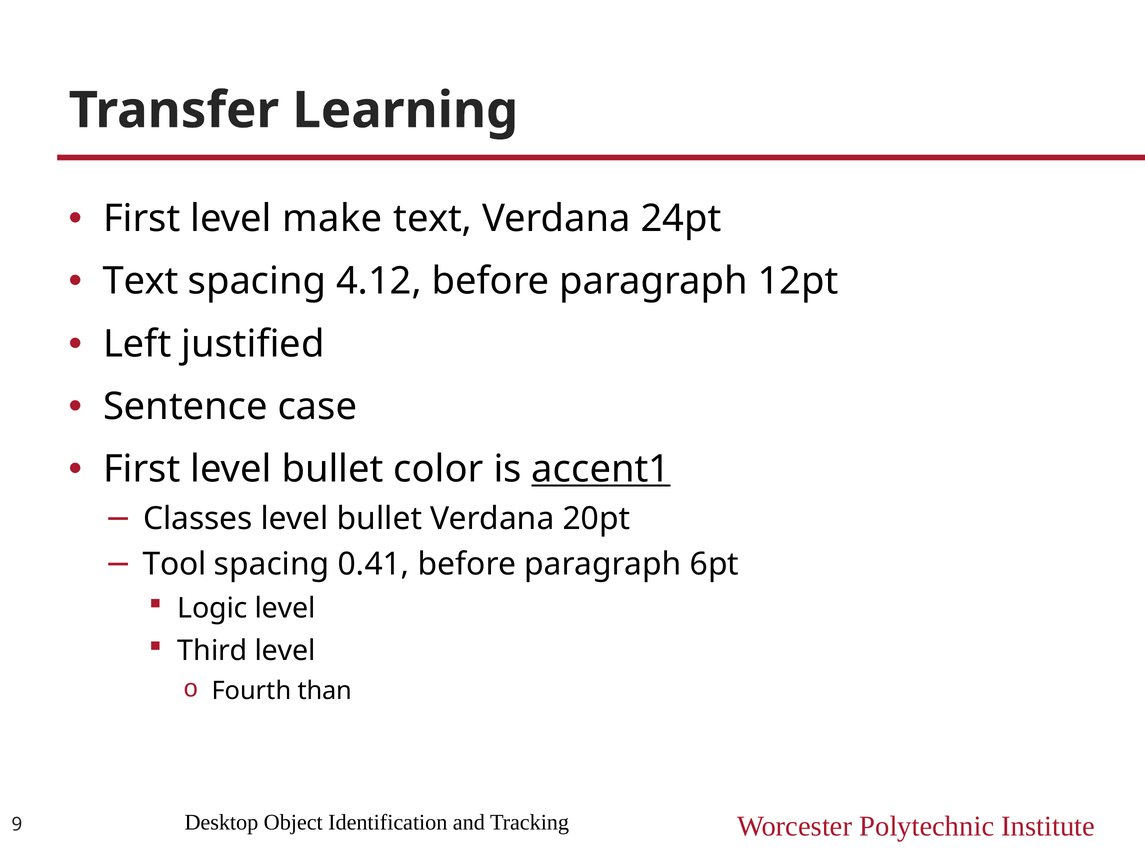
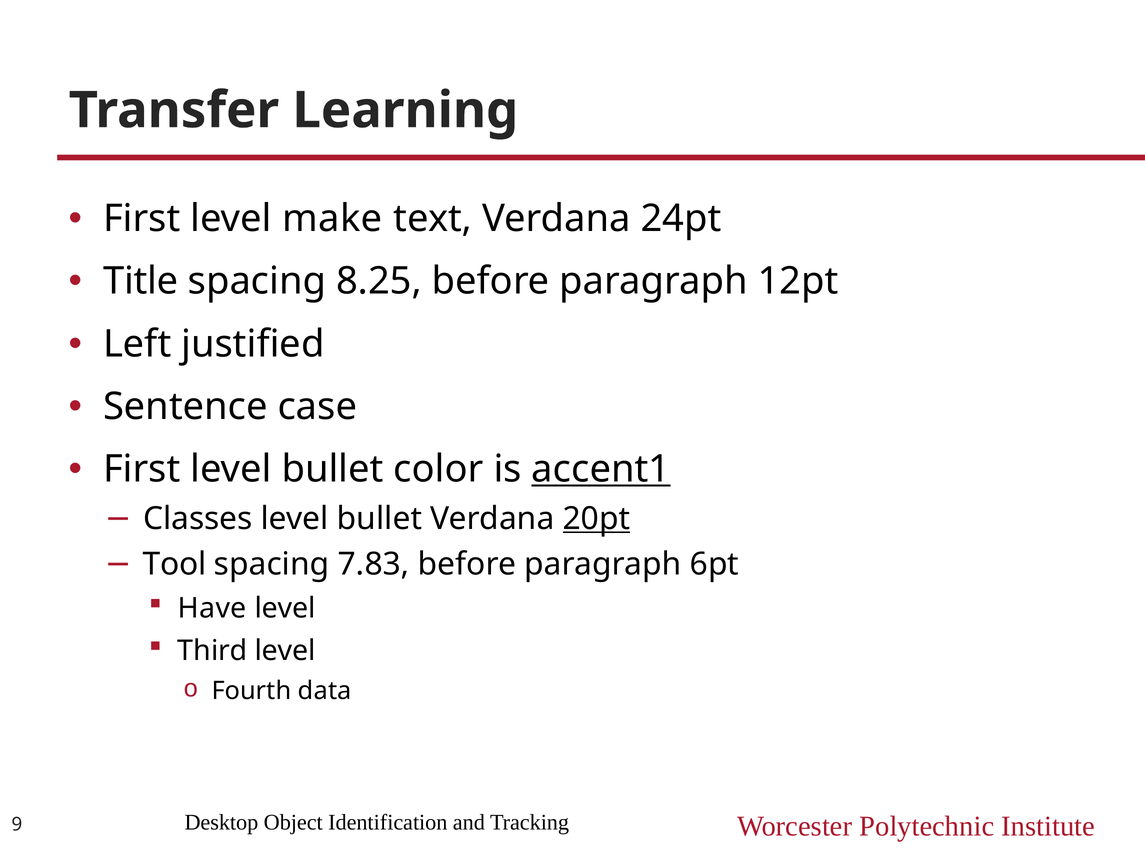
Text: Text -> Title (141, 281)
4.12: 4.12 -> 8.25 (379, 281)
20pt underline: none -> present (596, 518)
0.41: 0.41 -> 7.83 (374, 564)
Logic: Logic -> Have (212, 608)
than: than -> data (325, 691)
